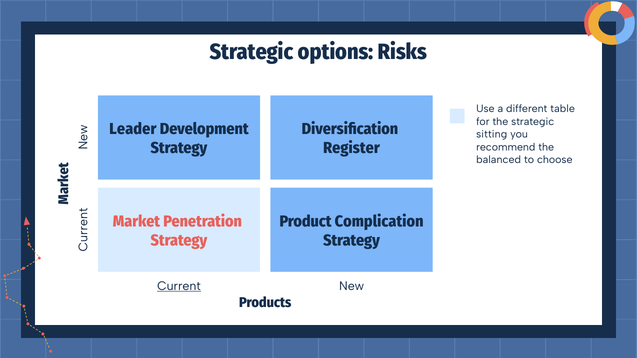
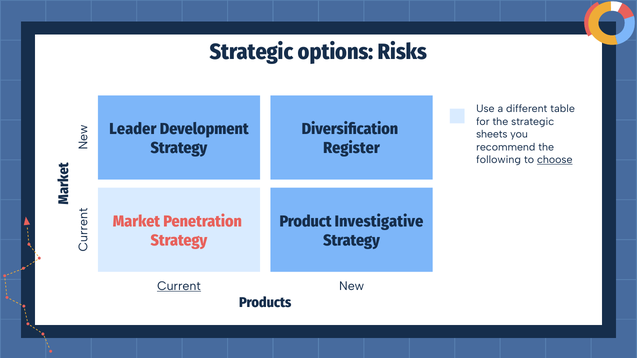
sitting: sitting -> sheets (492, 134)
balanced: balanced -> following (499, 160)
choose underline: none -> present (555, 160)
Complication: Complication -> Investigative (379, 222)
